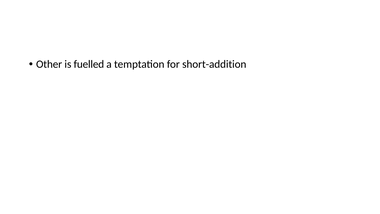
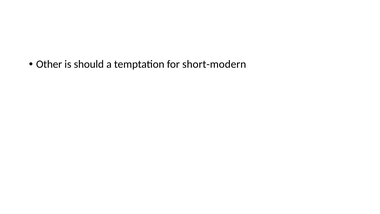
fuelled: fuelled -> should (89, 64)
short-addition: short-addition -> short-modern (214, 64)
